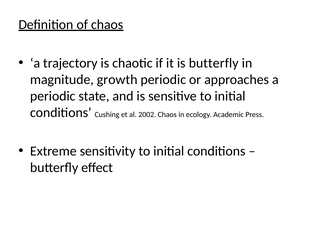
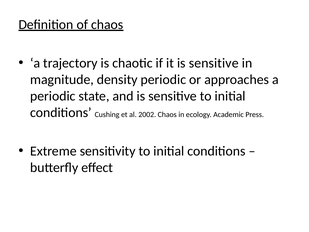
it is butterfly: butterfly -> sensitive (214, 63)
growth: growth -> density (117, 79)
